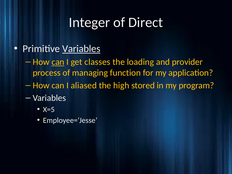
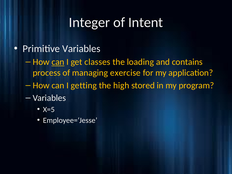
Direct: Direct -> Intent (146, 22)
Variables underline: present -> none (81, 49)
provider: provider -> contains (187, 62)
function: function -> exercise (125, 73)
aliased: aliased -> getting (84, 85)
